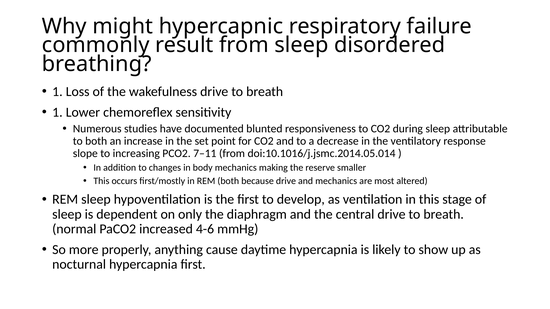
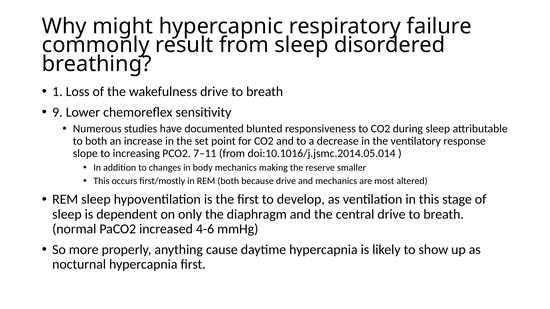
1: 1 -> 9 (57, 112)
